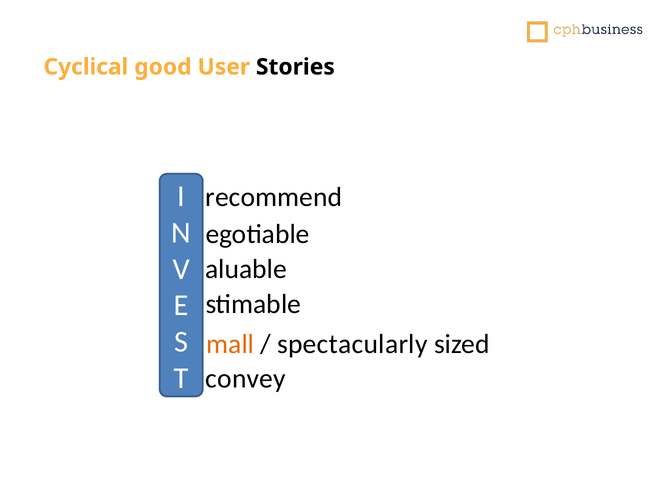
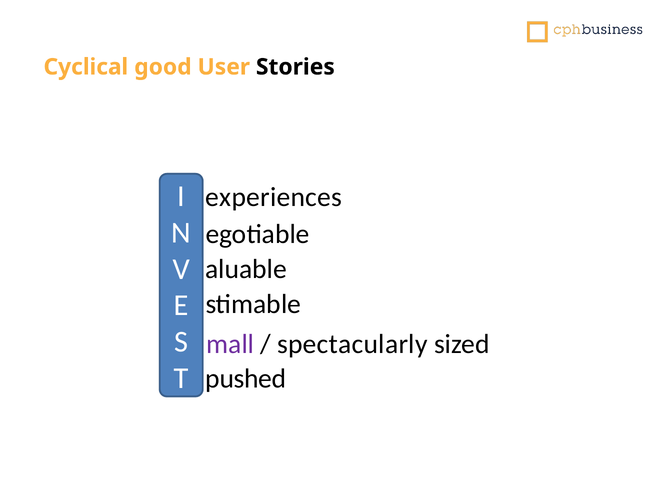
recommend: recommend -> experiences (274, 197)
mall colour: orange -> purple (230, 344)
convey: convey -> pushed (246, 379)
